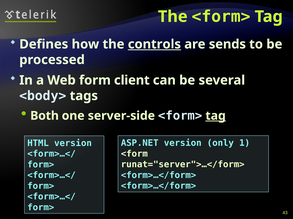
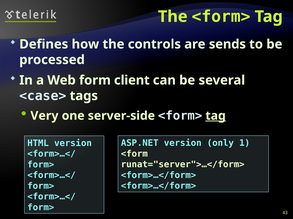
controls underline: present -> none (154, 44)
<body>: <body> -> <case> (43, 96)
Both: Both -> Very (44, 116)
